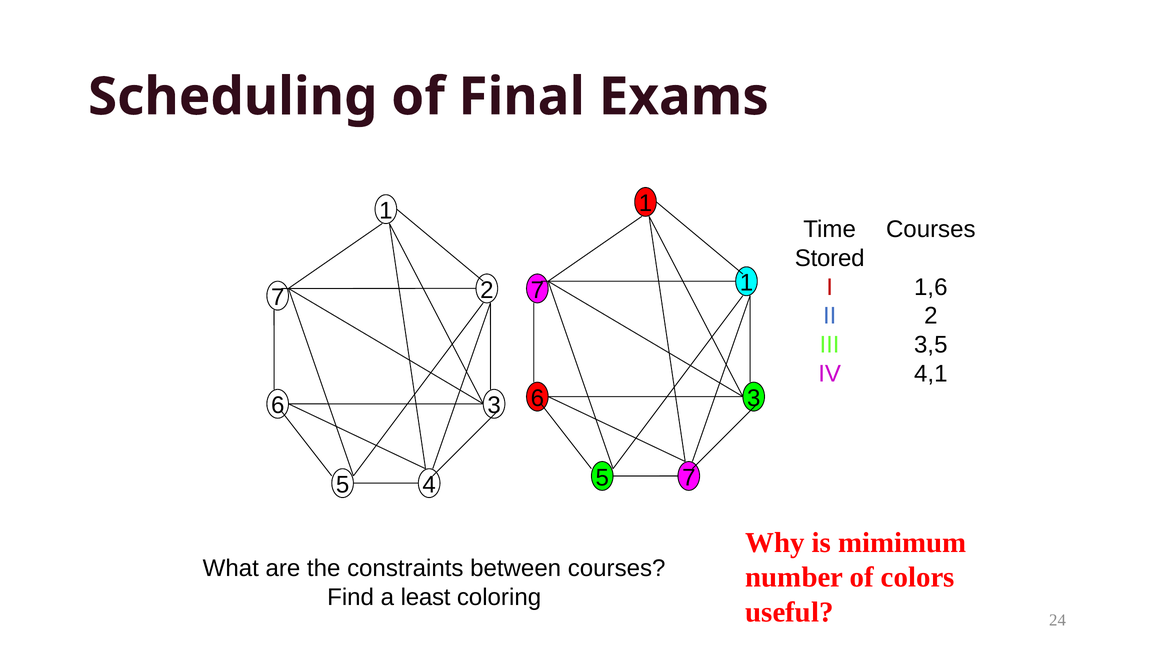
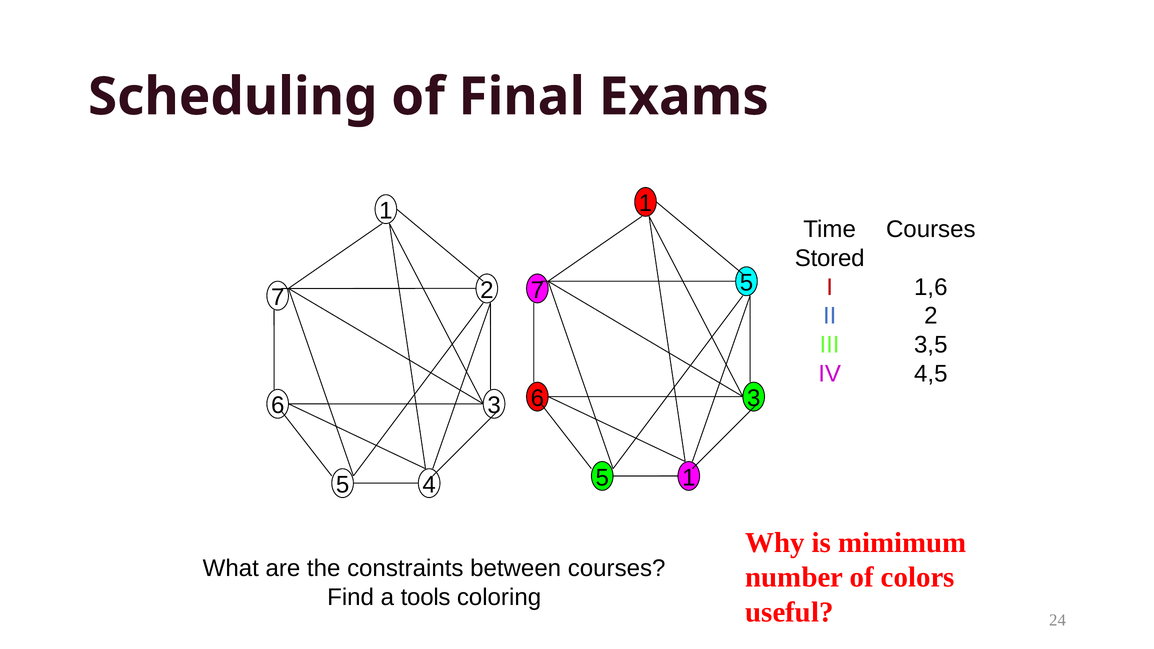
7 1: 1 -> 5 (747, 283)
4,1: 4,1 -> 4,5 (931, 374)
5 7: 7 -> 1 (689, 478)
least: least -> tools (426, 597)
